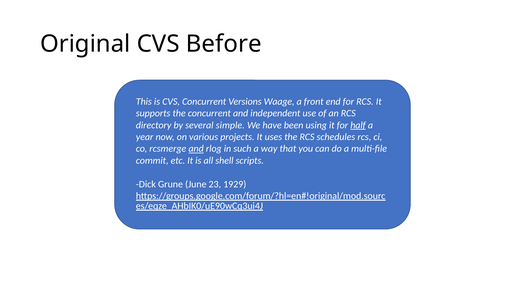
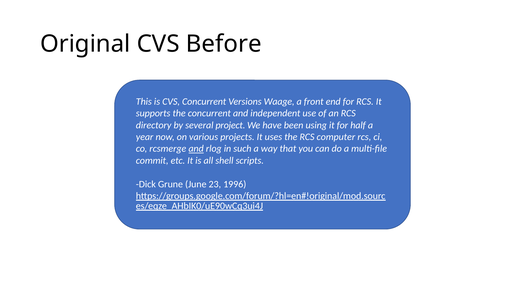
simple: simple -> project (230, 125)
half underline: present -> none (358, 125)
schedules: schedules -> computer (336, 137)
1929: 1929 -> 1996 (235, 184)
